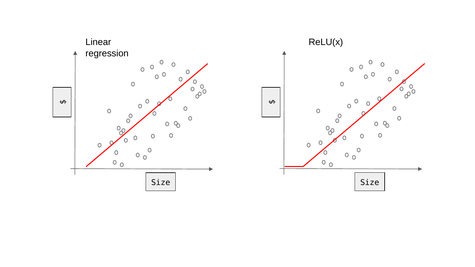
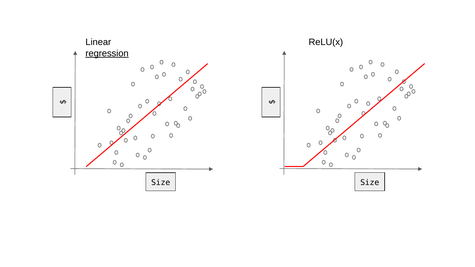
regression underline: none -> present (107, 53)
